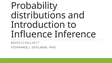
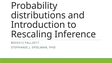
Influence: Influence -> Rescaling (32, 34)
